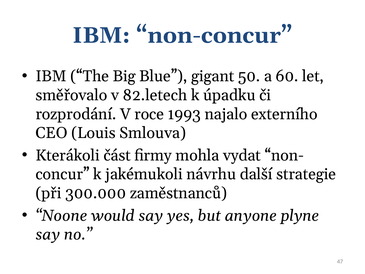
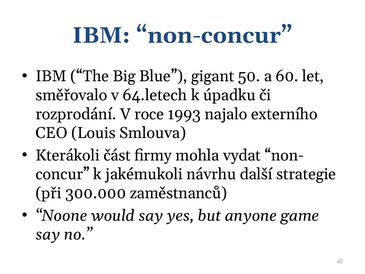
82.letech: 82.letech -> 64.letech (155, 95)
plyne: plyne -> game (300, 215)
